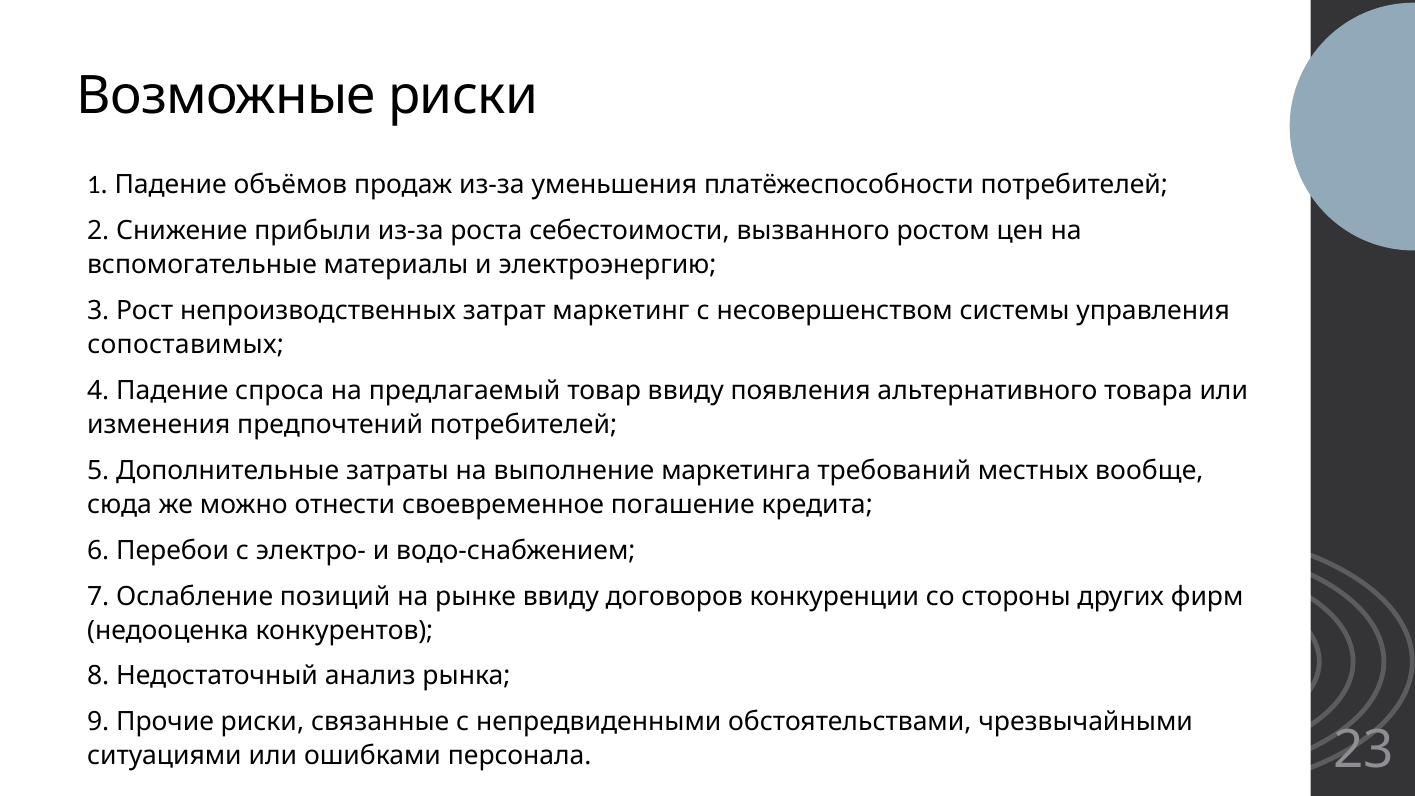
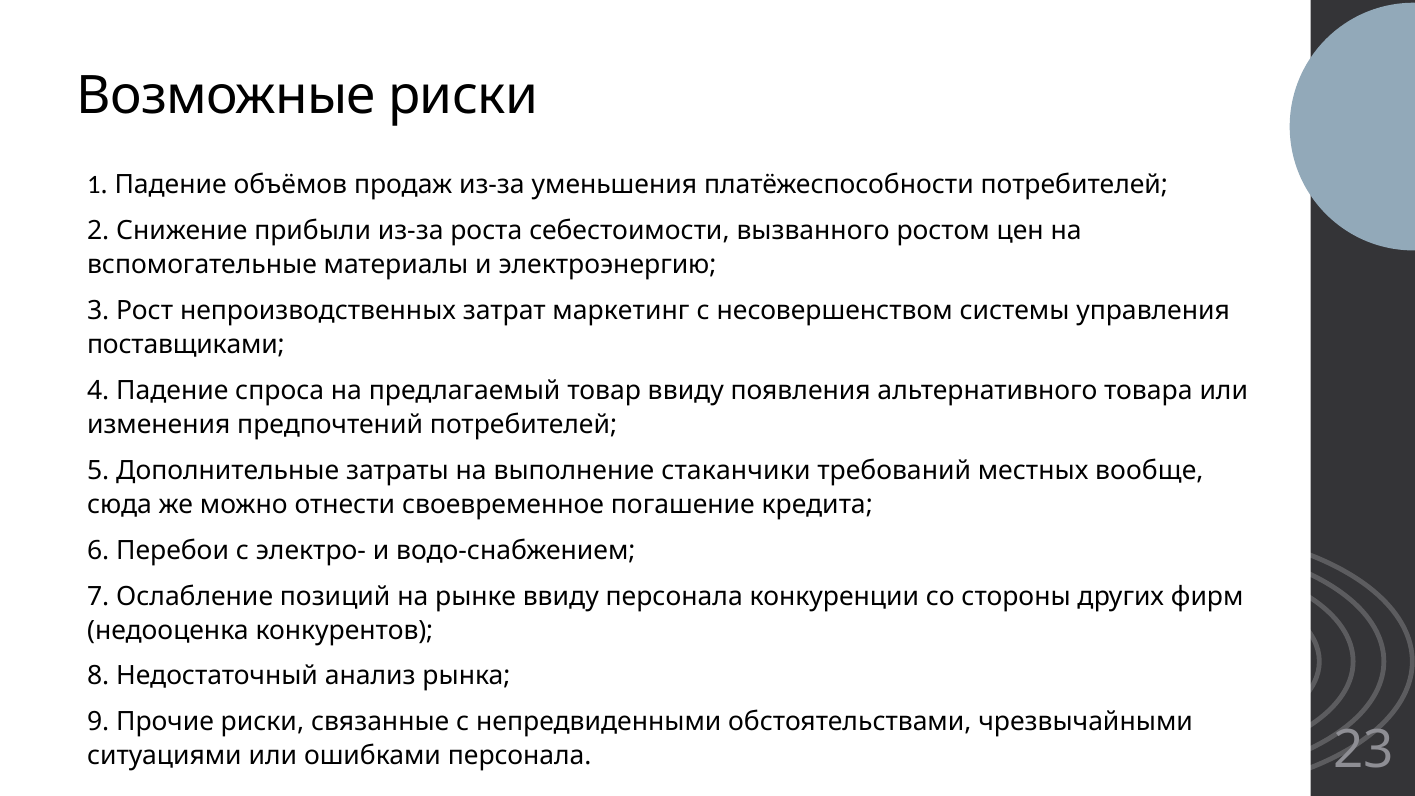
сопоставимых: сопоставимых -> поставщиками (186, 345)
маркетинга: маркетинга -> стаканчики (736, 471)
ввиду договоров: договоров -> персонала (674, 596)
